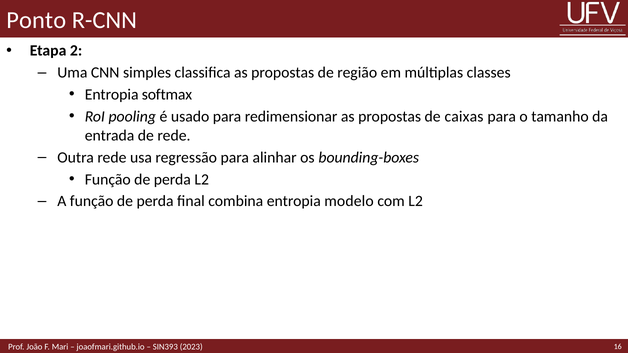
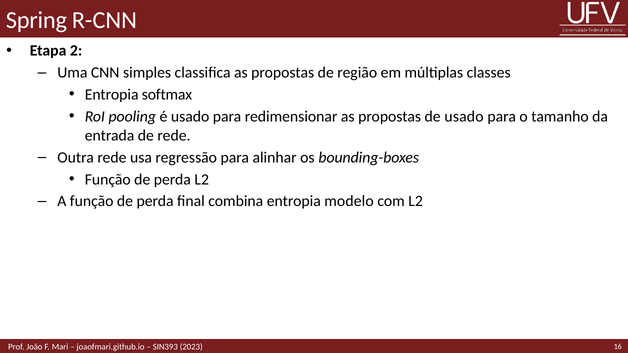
Ponto: Ponto -> Spring (36, 20)
de caixas: caixas -> usado (464, 117)
